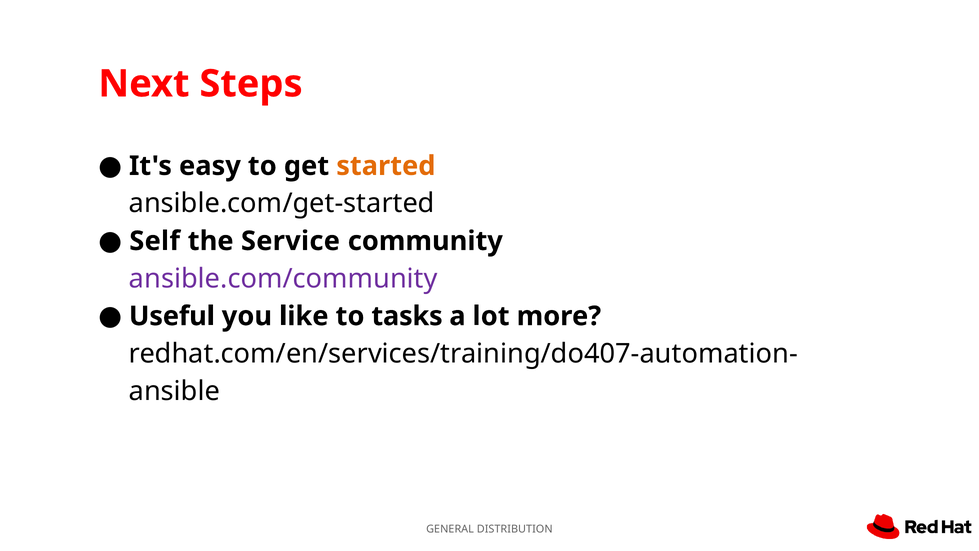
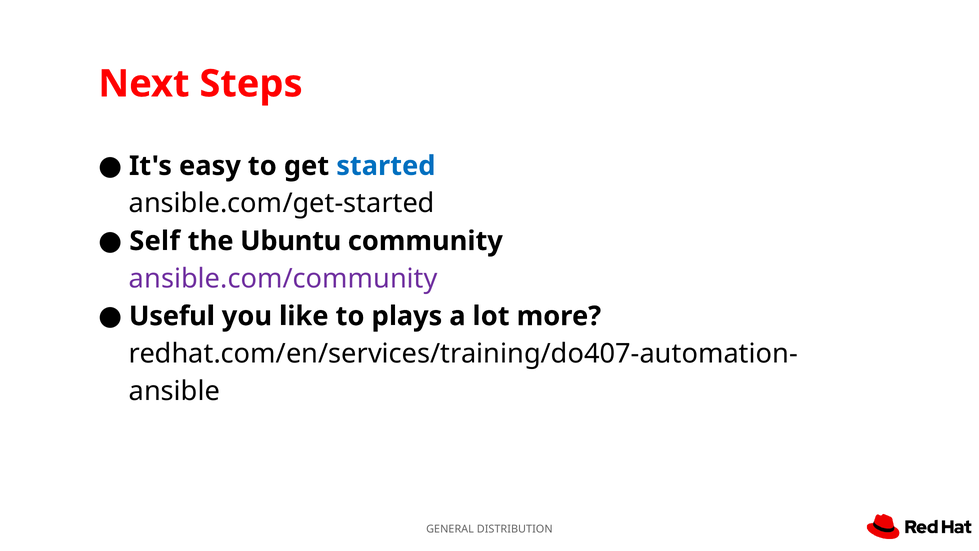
started colour: orange -> blue (386, 166)
Service: Service -> Ubuntu (291, 241)
tasks: tasks -> plays (407, 316)
